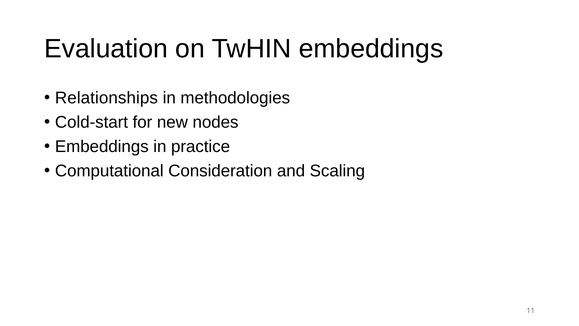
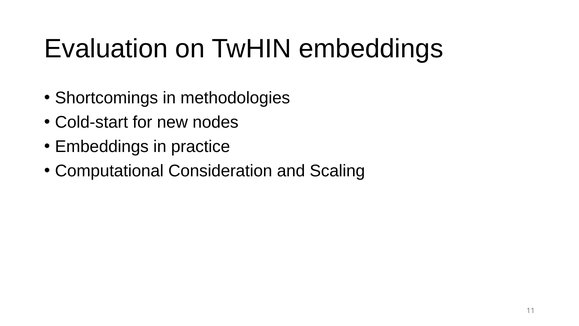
Relationships: Relationships -> Shortcomings (107, 98)
